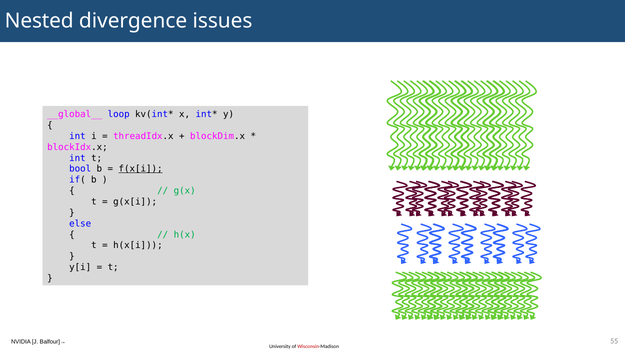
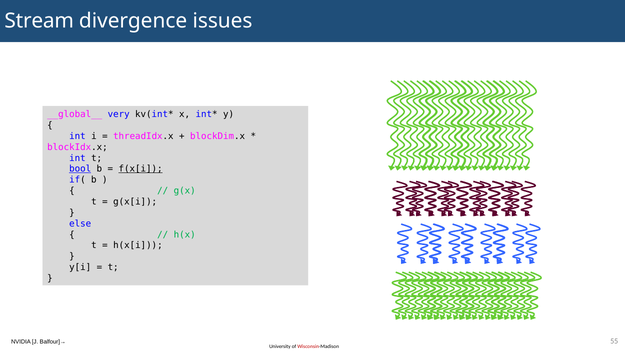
Nested: Nested -> Stream (39, 21)
loop: loop -> very (119, 115)
bool underline: none -> present (80, 169)
